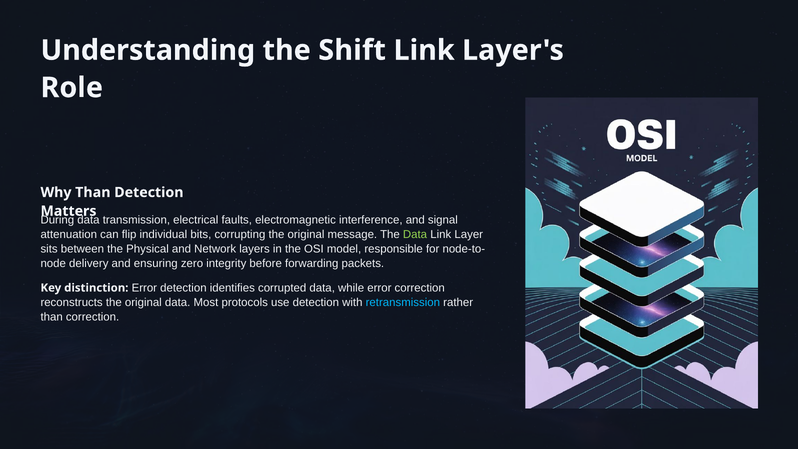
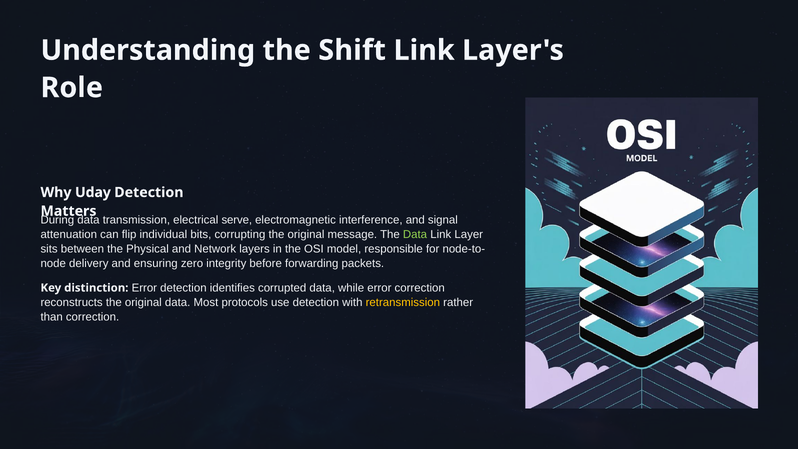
Why Than: Than -> Uday (93, 192)
faults: faults -> serve (237, 220)
retransmission colour: light blue -> yellow (403, 302)
